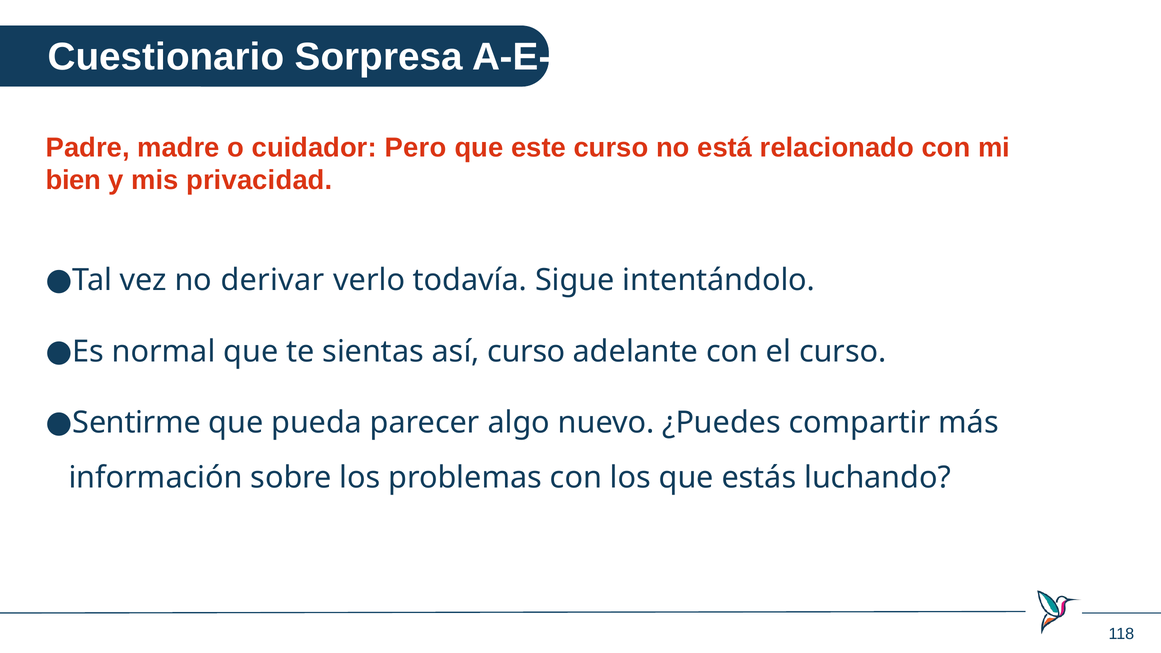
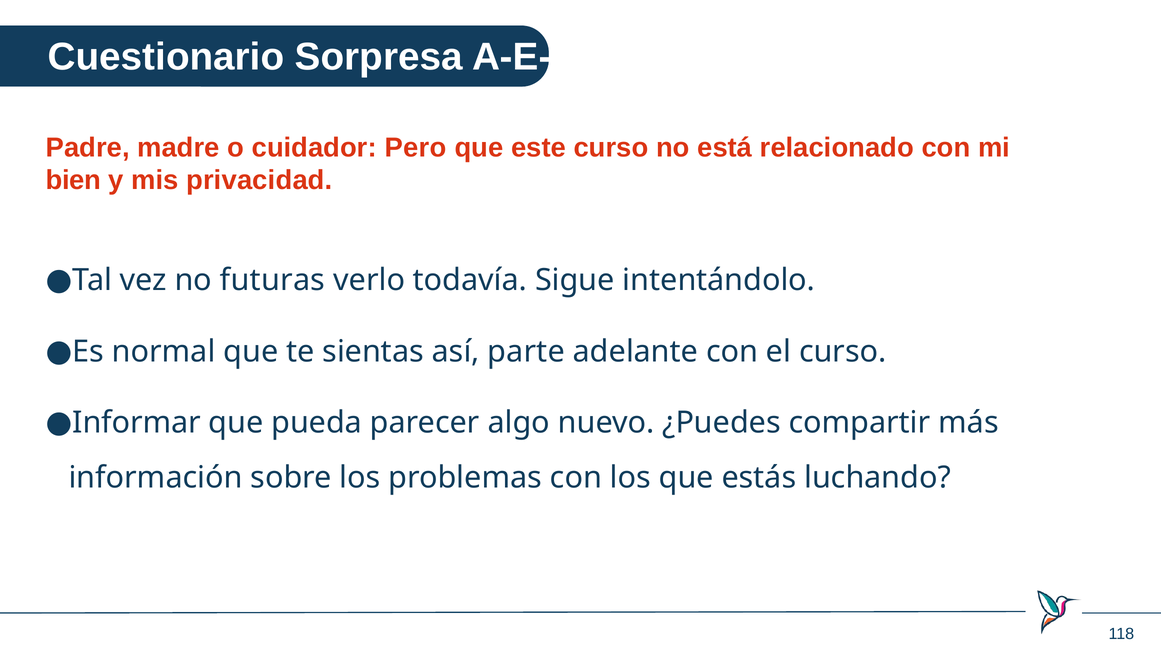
derivar: derivar -> futuras (273, 280)
así curso: curso -> parte (526, 352)
Sentirme: Sentirme -> Informar (137, 423)
